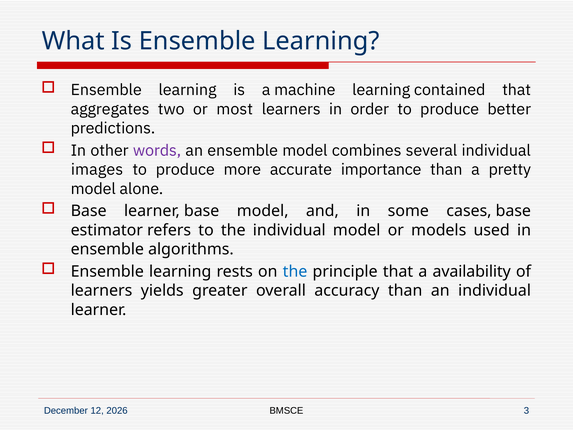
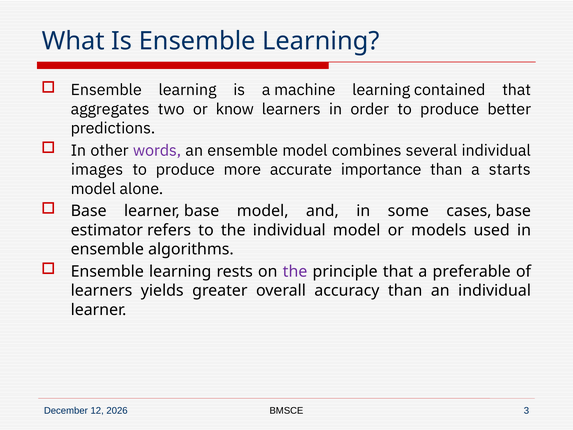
most: most -> know (235, 109)
pretty: pretty -> starts (510, 170)
the colour: blue -> purple (295, 271)
availability: availability -> preferable (472, 271)
